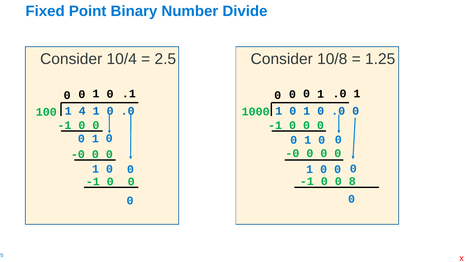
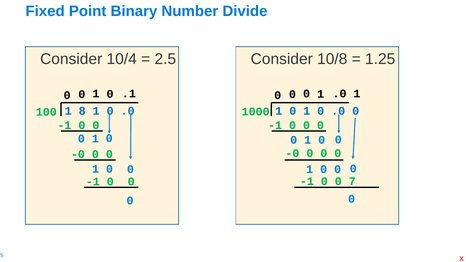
4: 4 -> 8 (82, 111)
8: 8 -> 7 (352, 181)
